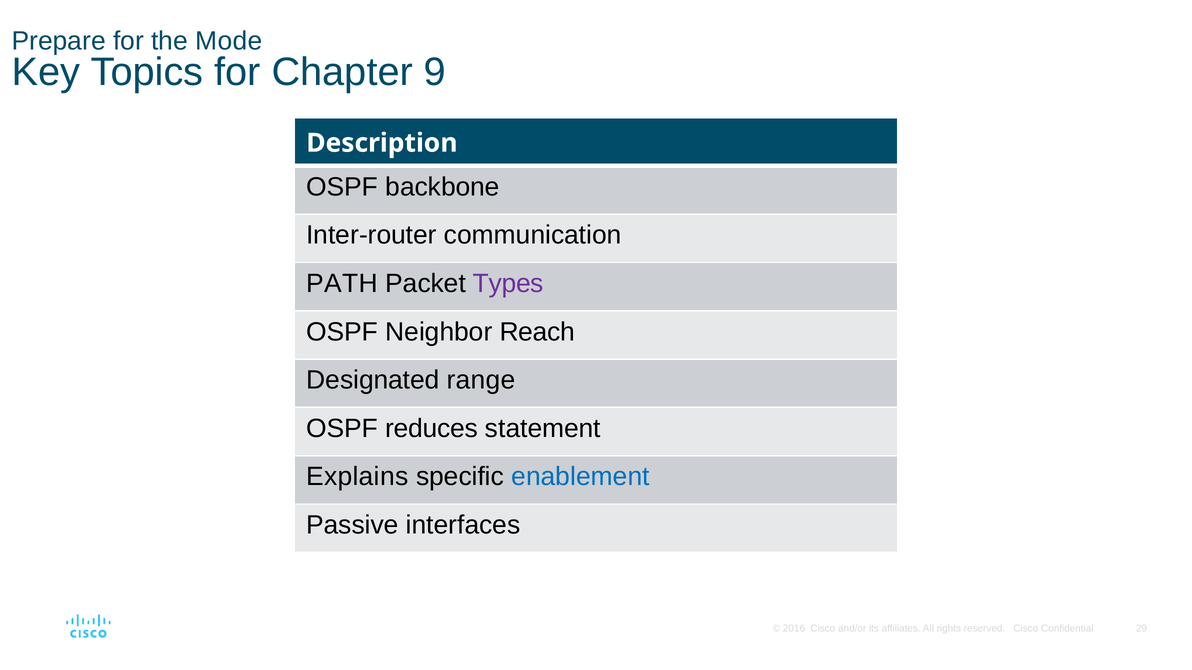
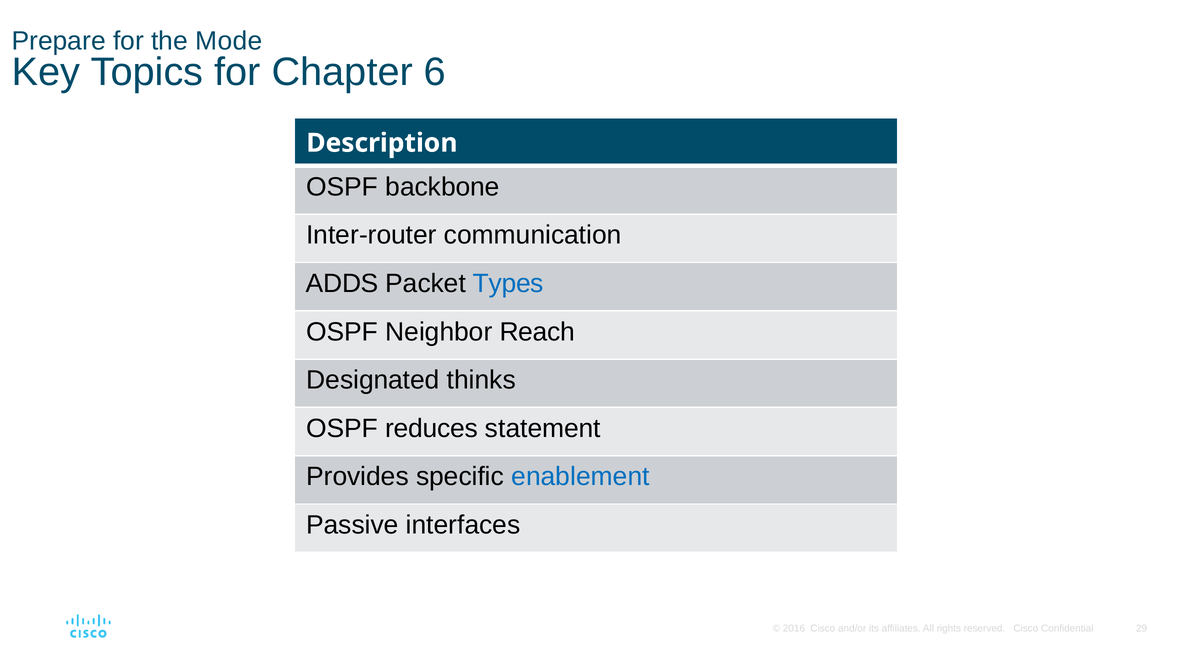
9: 9 -> 6 (435, 72)
PATH: PATH -> ADDS (342, 284)
Types colour: purple -> blue (508, 284)
range: range -> thinks (481, 380)
Explains: Explains -> Provides (358, 477)
